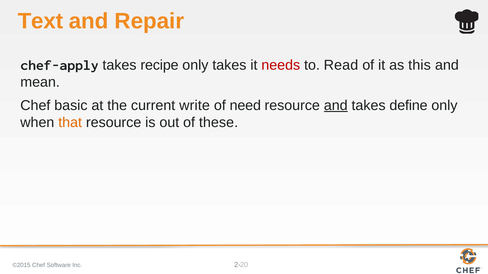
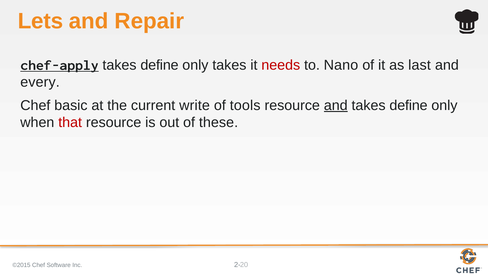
Text: Text -> Lets (41, 21)
chef-apply underline: none -> present (59, 65)
recipe: recipe -> define (160, 65)
Read: Read -> Nano (341, 65)
this: this -> last (420, 65)
mean: mean -> every (40, 82)
need: need -> tools (245, 106)
that colour: orange -> red (70, 123)
